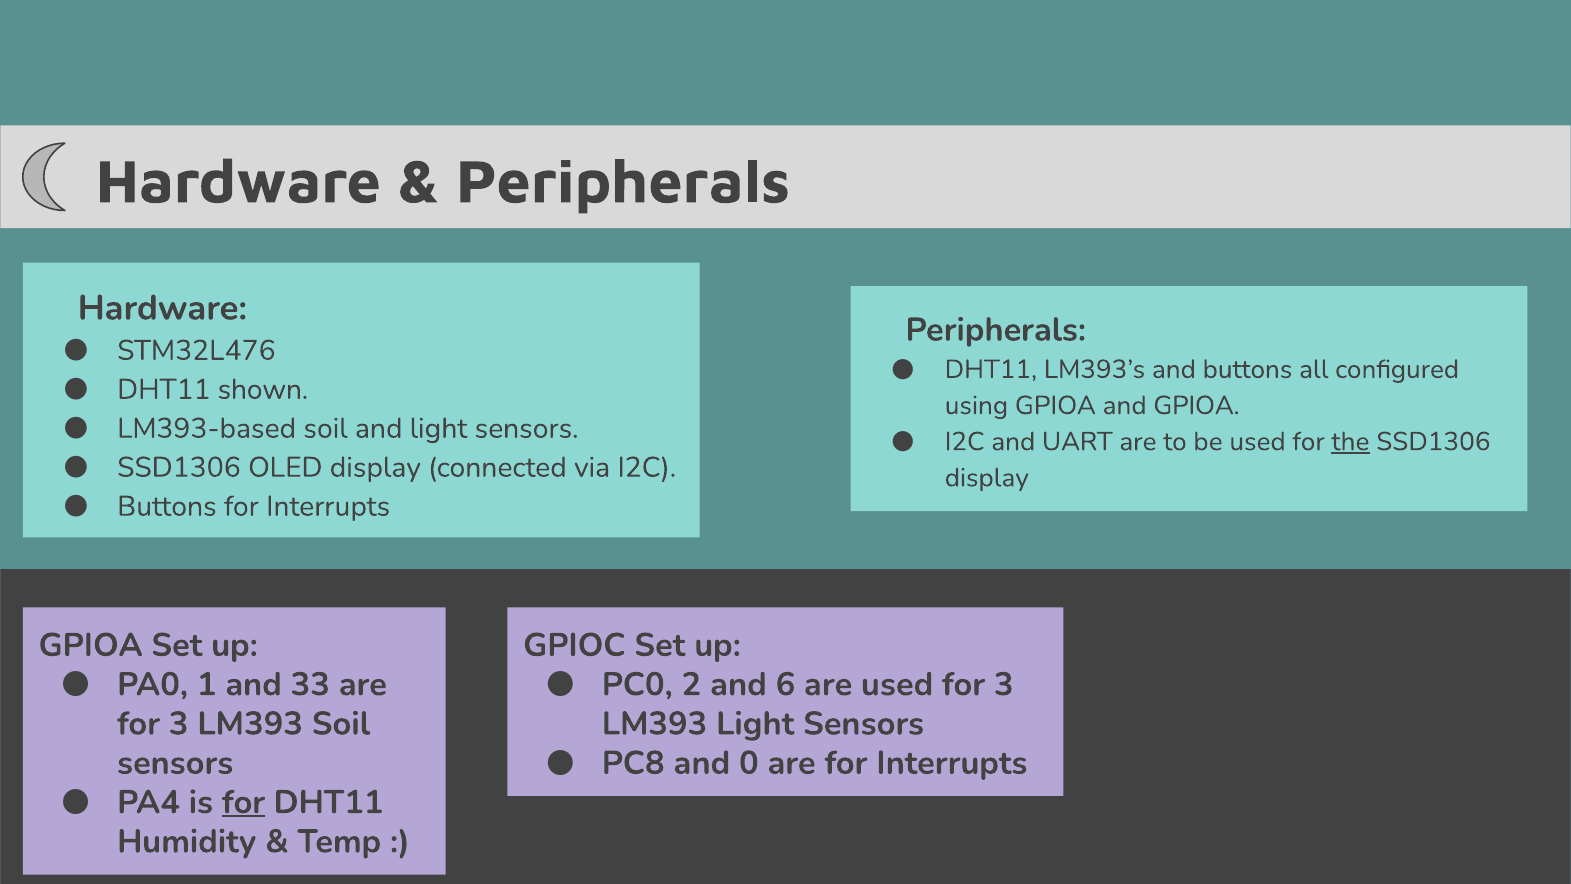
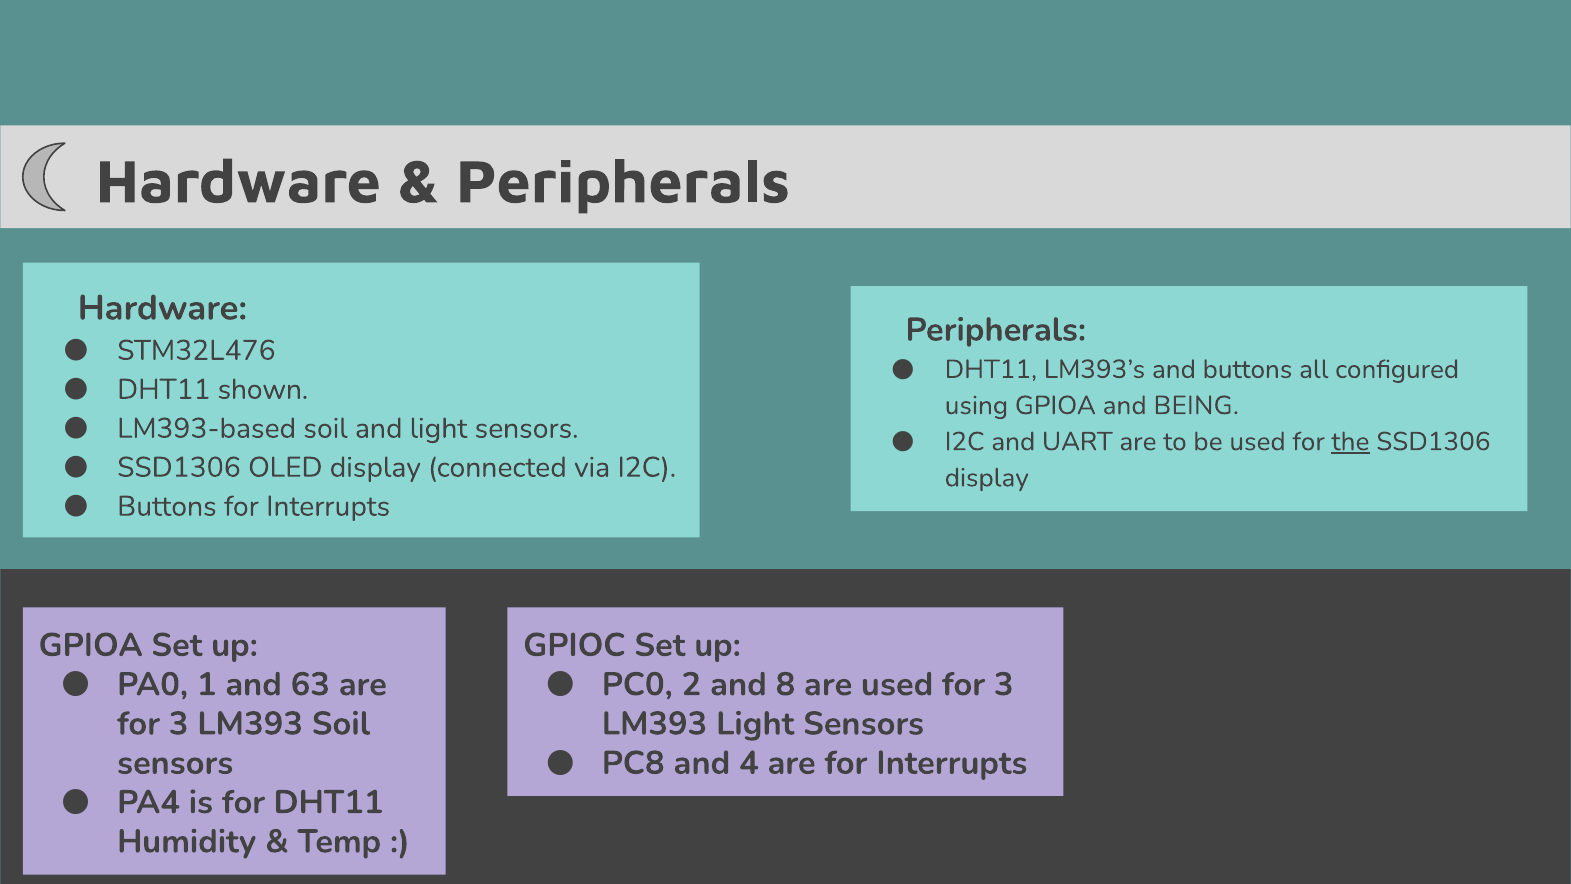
and GPIOA: GPIOA -> BEING (1196, 405)
33: 33 -> 63 (310, 684)
6: 6 -> 8 (785, 684)
0: 0 -> 4 (749, 763)
for underline: present -> none (243, 802)
